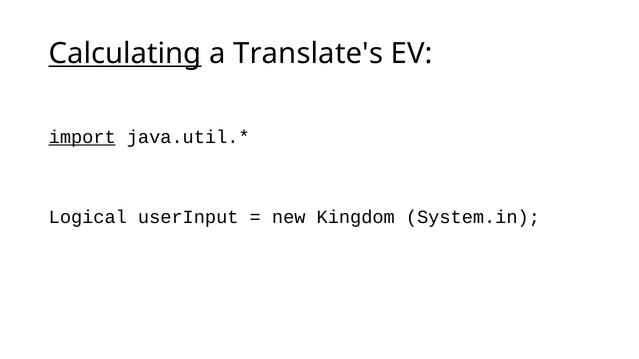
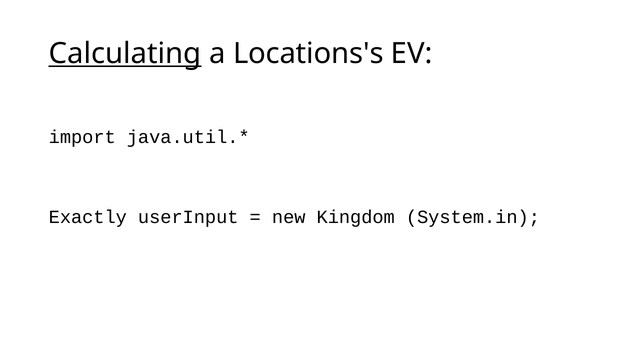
Translate's: Translate's -> Locations's (308, 54)
import underline: present -> none (82, 137)
Logical: Logical -> Exactly (88, 217)
